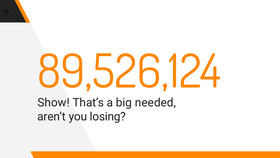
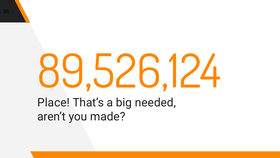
Show: Show -> Place (54, 102)
losing: losing -> made (108, 116)
